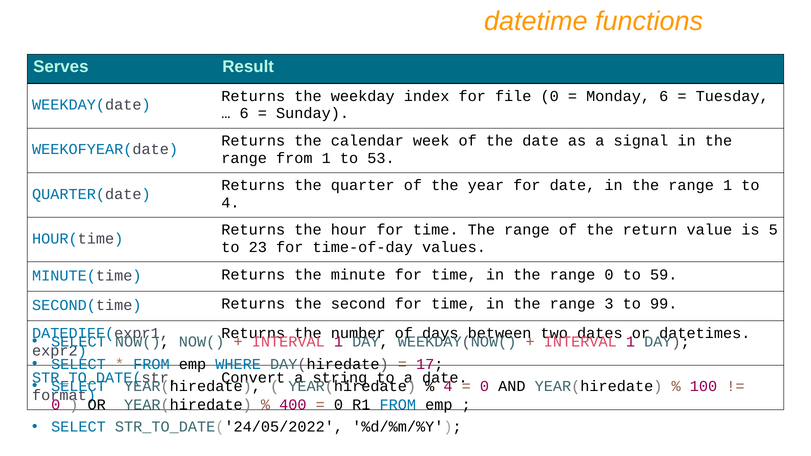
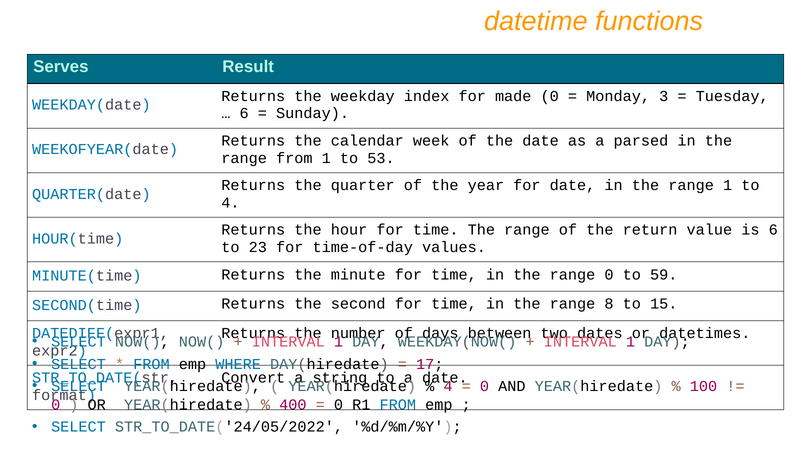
file: file -> made (513, 96)
Monday 6: 6 -> 3 (664, 96)
signal: signal -> parsed (641, 141)
is 5: 5 -> 6 (773, 230)
3: 3 -> 8 (609, 304)
99: 99 -> 15 (664, 304)
